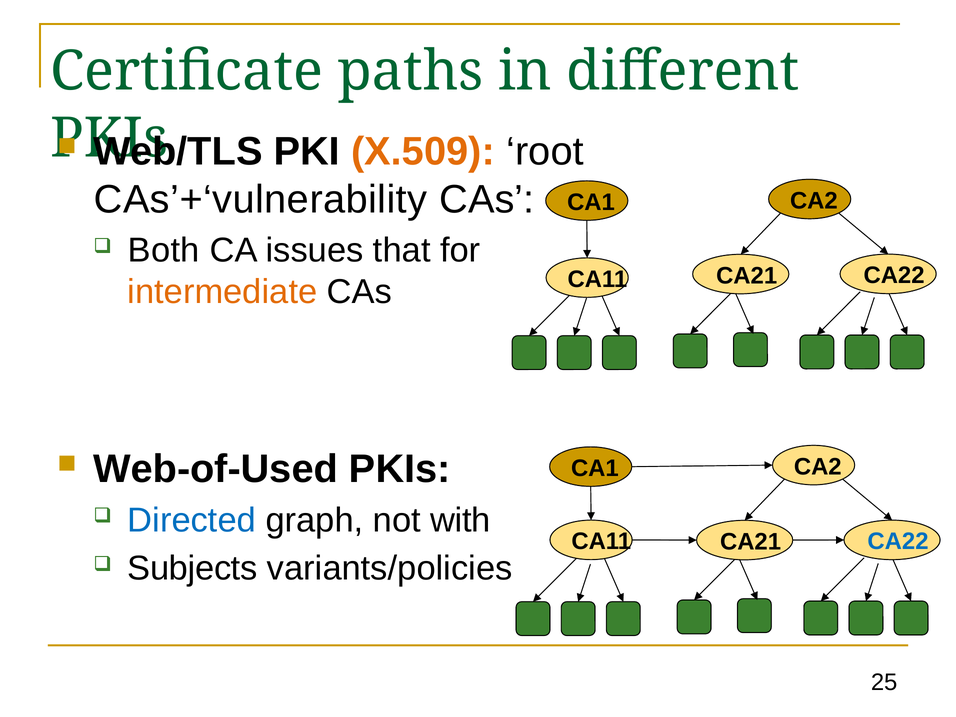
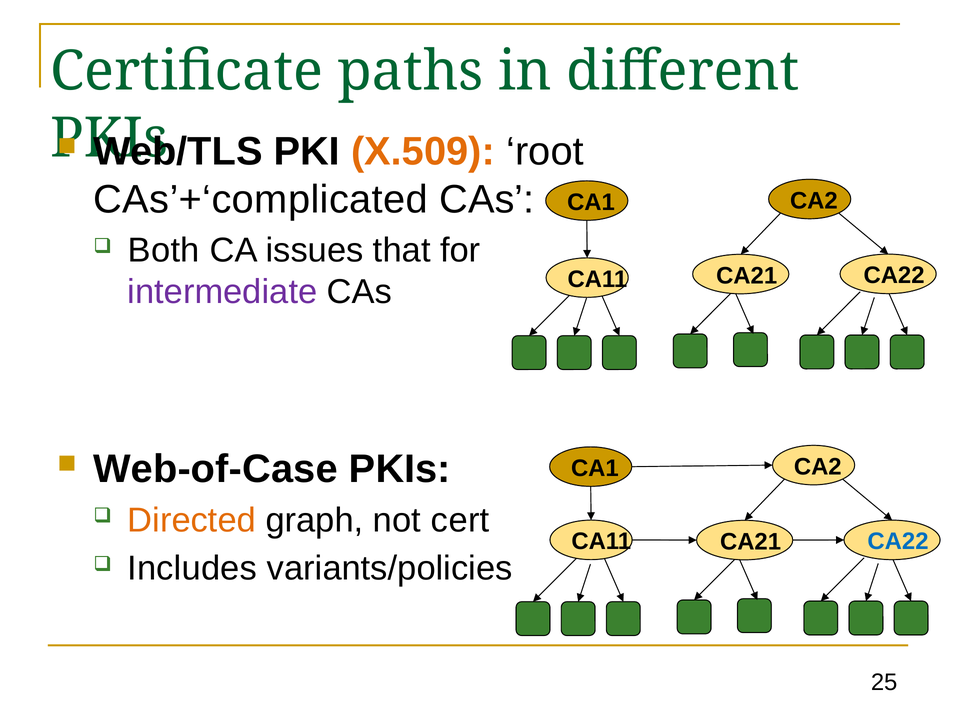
CAs’+‘vulnerability: CAs’+‘vulnerability -> CAs’+‘complicated (261, 199)
intermediate colour: orange -> purple (222, 292)
Web-of-Used: Web-of-Used -> Web-of-Case (215, 469)
Directed colour: blue -> orange (192, 520)
with: with -> cert (460, 520)
Subjects: Subjects -> Includes (192, 569)
